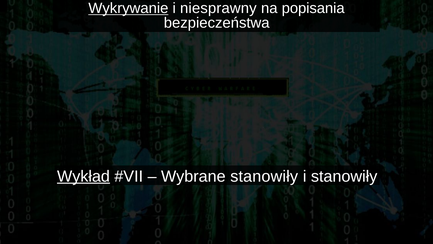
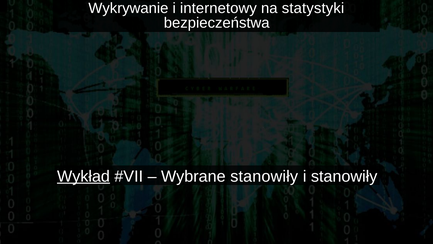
Wykrywanie underline: present -> none (128, 8)
niesprawny: niesprawny -> internetowy (218, 8)
popisania: popisania -> statystyki (313, 8)
